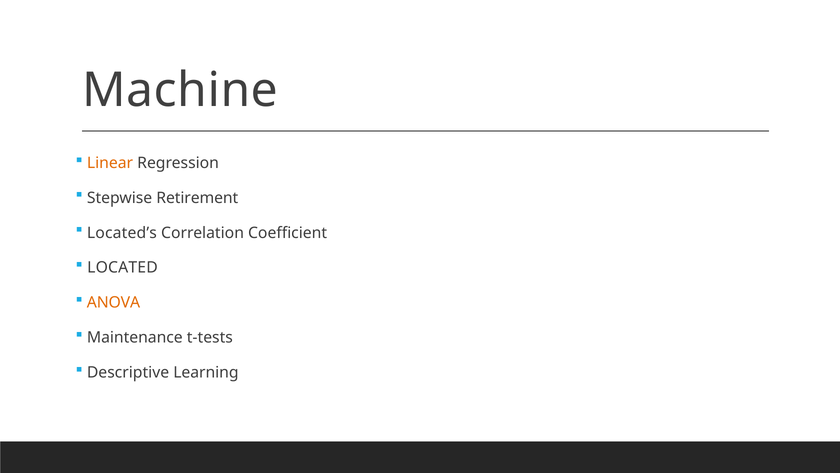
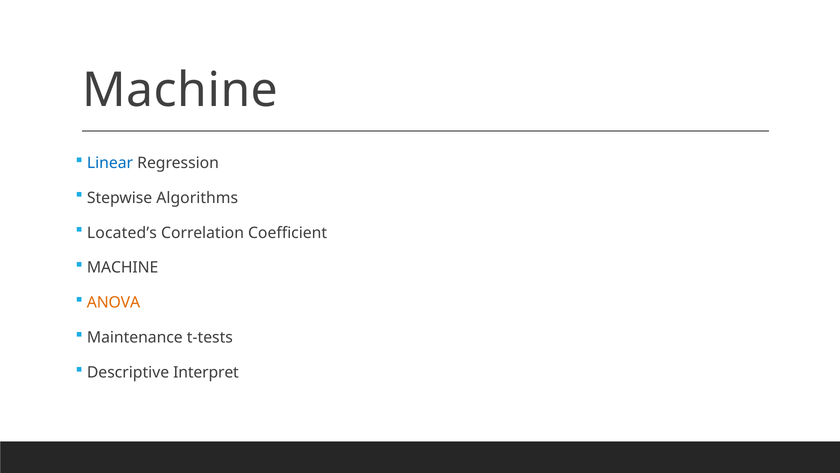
Linear colour: orange -> blue (110, 163)
Retirement: Retirement -> Algorithms (197, 198)
LOCATED: LOCATED -> MACHINE (123, 267)
Learning: Learning -> Interpret (206, 372)
